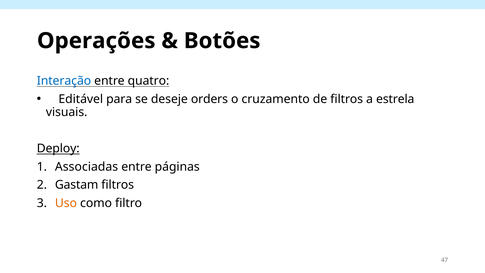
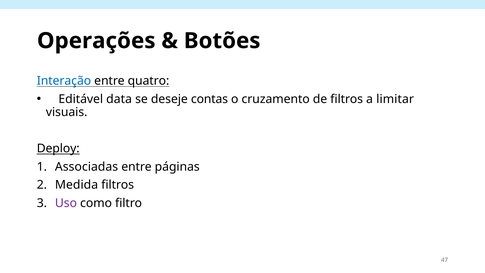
para: para -> data (119, 99)
orders: orders -> contas (209, 99)
estrela: estrela -> limitar (395, 99)
Gastam: Gastam -> Medida (77, 185)
Uso colour: orange -> purple (66, 203)
